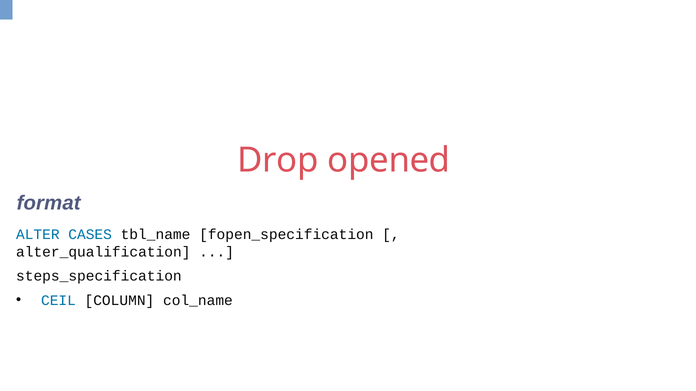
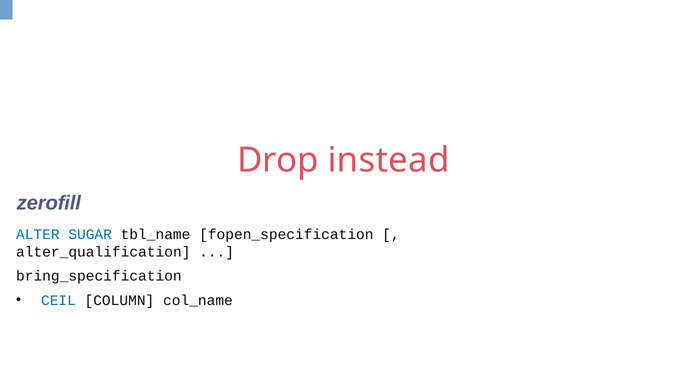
opened: opened -> instead (389, 161)
format: format -> zerofill (49, 203)
CASES: CASES -> SUGAR (90, 235)
steps_specification: steps_specification -> bring_specification (99, 276)
